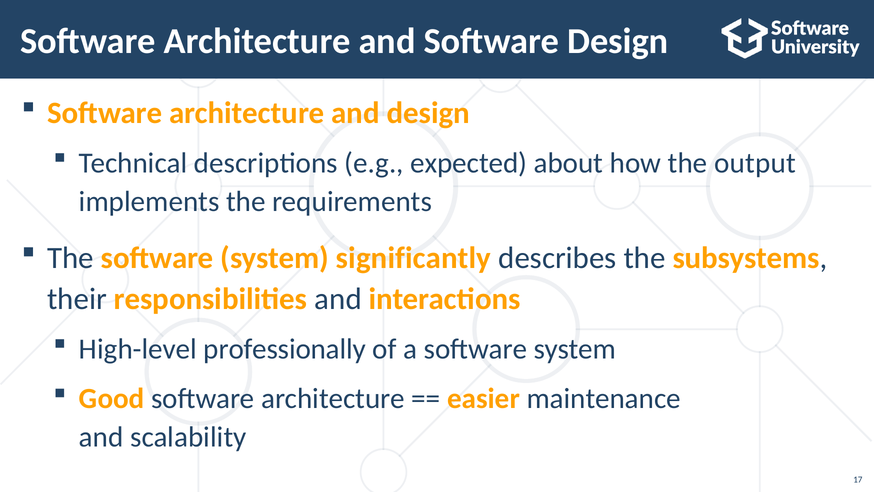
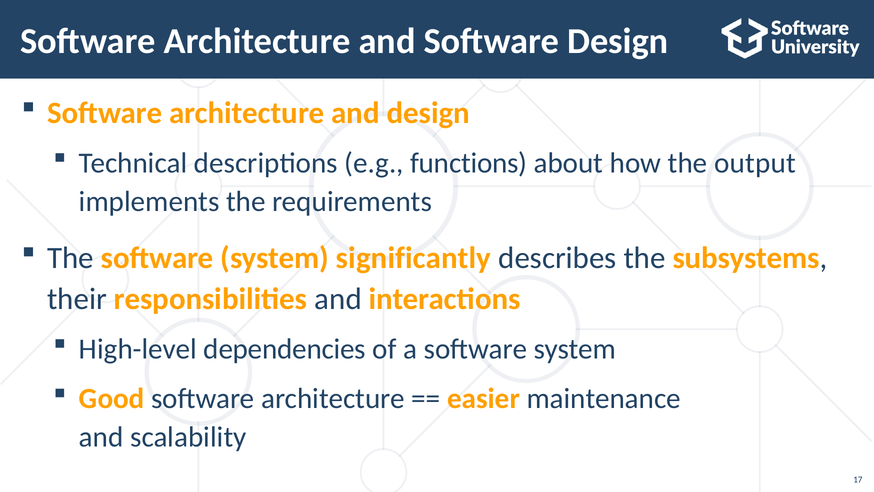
expected: expected -> functions (469, 163)
professionally: professionally -> dependencies (285, 349)
